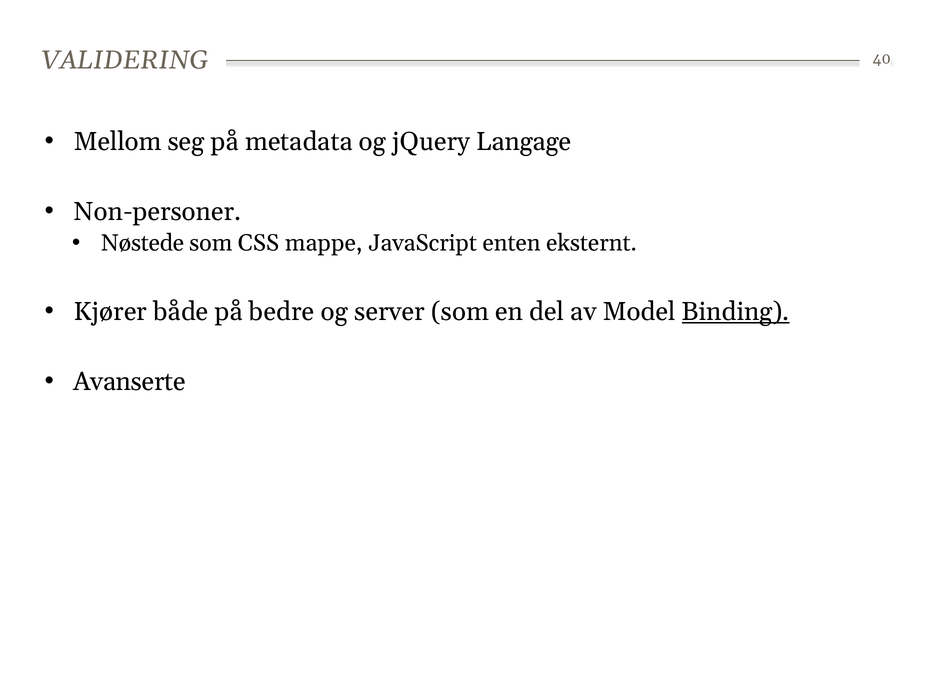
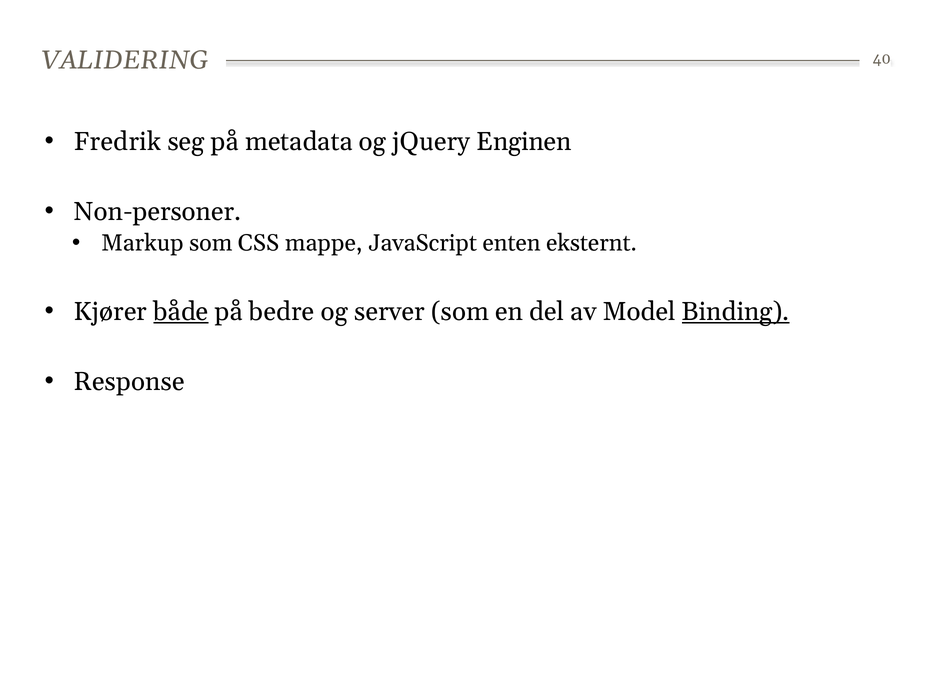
Mellom: Mellom -> Fredrik (118, 142)
Langage: Langage -> Enginen (524, 142)
Nøstede: Nøstede -> Markup (142, 243)
både underline: none -> present (181, 312)
Avanserte: Avanserte -> Response (129, 382)
